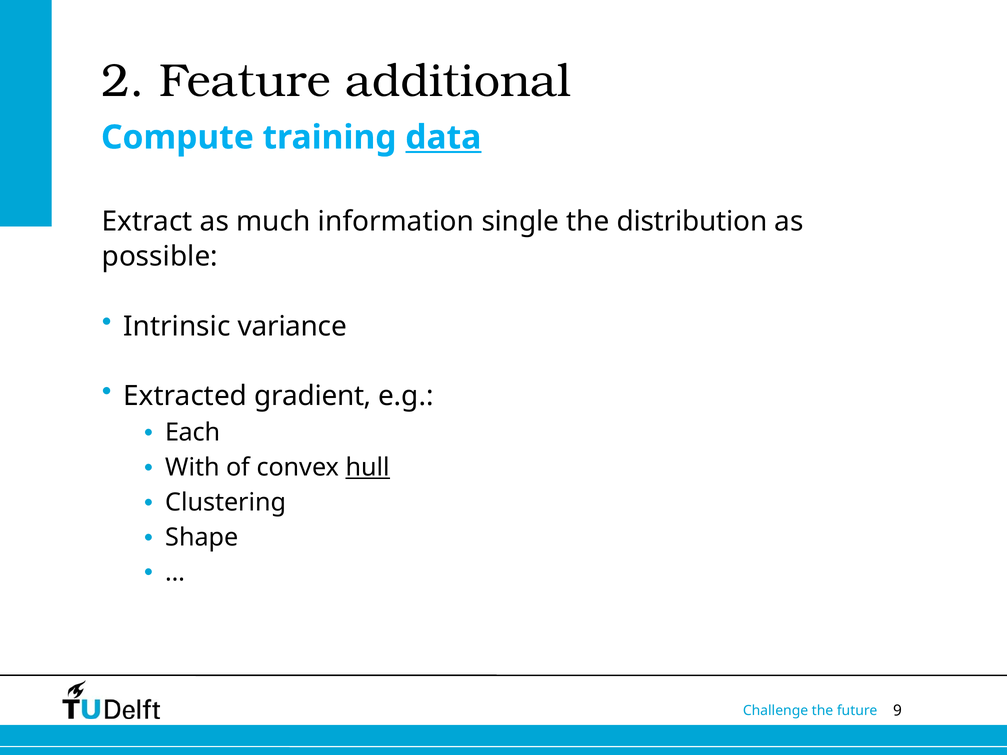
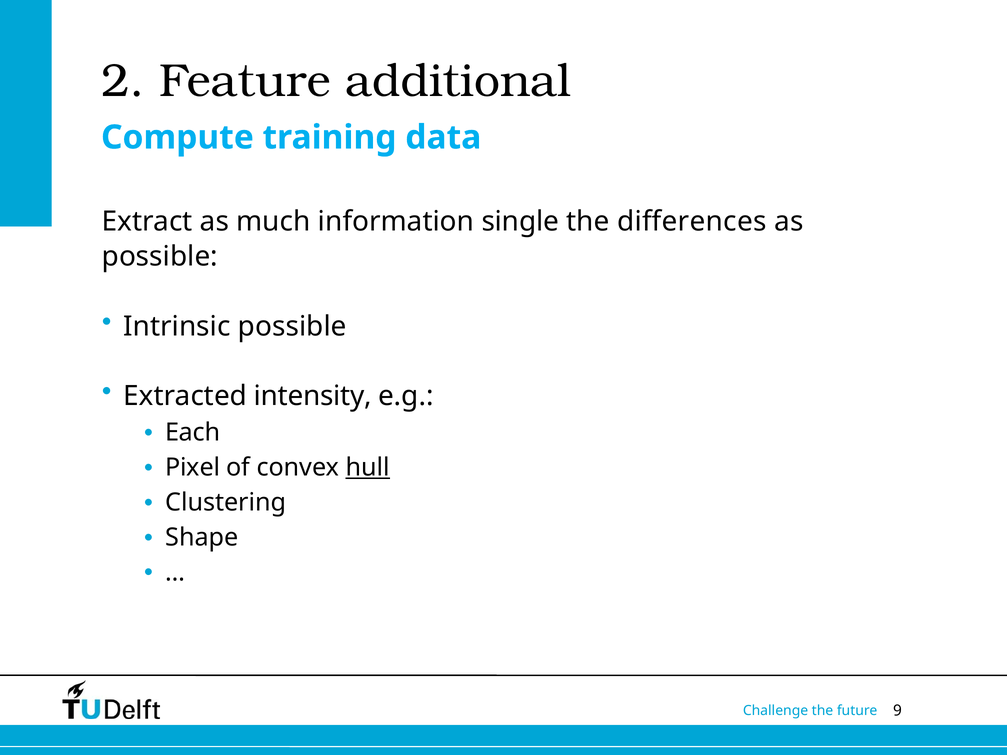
data underline: present -> none (443, 137)
distribution: distribution -> differences (692, 222)
Intrinsic variance: variance -> possible (292, 326)
gradient: gradient -> intensity (313, 396)
With: With -> Pixel (193, 468)
